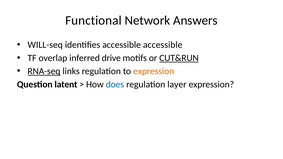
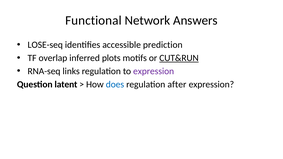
WILL-seq: WILL-seq -> LOSE-seq (45, 45)
accessible accessible: accessible -> prediction (163, 45)
drive: drive -> plots (111, 58)
RNA-seq underline: present -> none (44, 71)
expression colour: orange -> purple (154, 71)
layer: layer -> after (177, 84)
